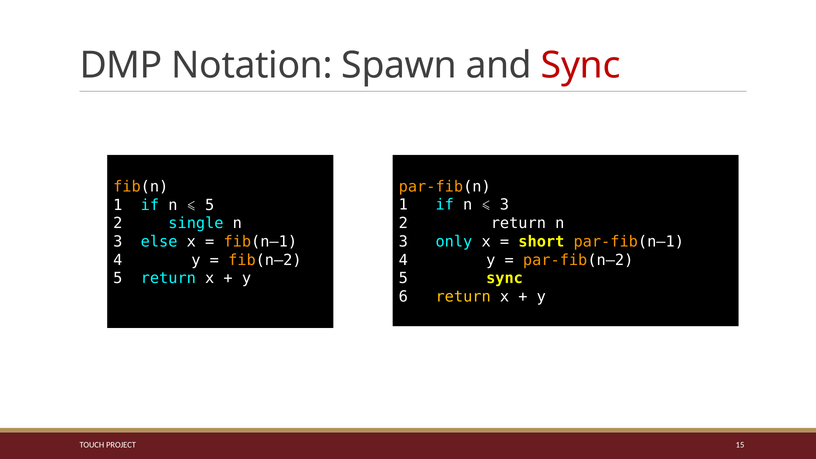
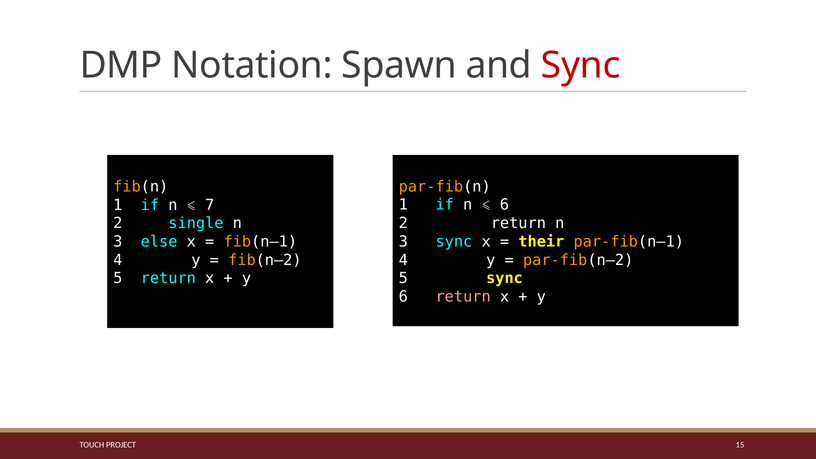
n 5: 5 -> 7 (210, 205)
if n 3: 3 -> 6 (504, 205)
3 only: only -> sync (454, 242)
short: short -> their (541, 242)
return colour: yellow -> pink (463, 297)
